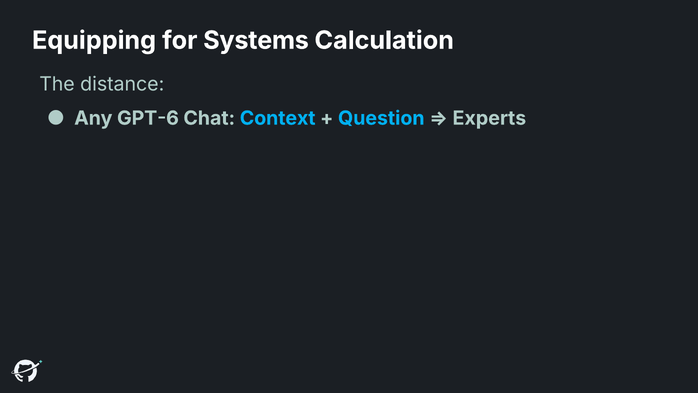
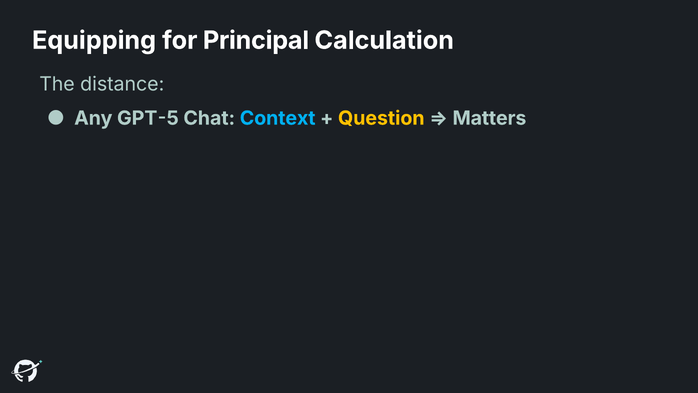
Systems: Systems -> Principal (256, 40)
GPT-6: GPT-6 -> GPT-5 (148, 118)
Question colour: light blue -> yellow (381, 118)
Experts: Experts -> Matters (489, 118)
